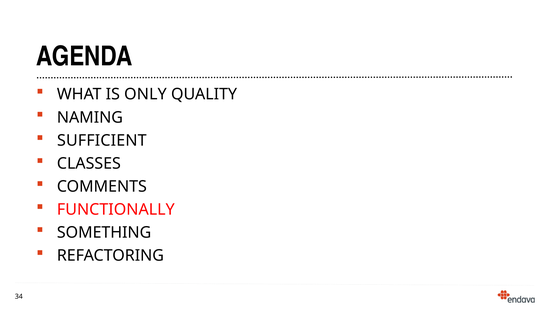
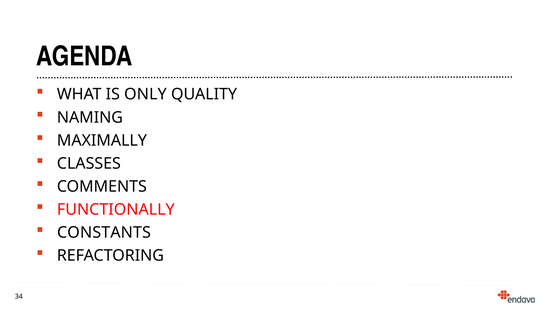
SUFFICIENT: SUFFICIENT -> MAXIMALLY (102, 140)
SOMETHING: SOMETHING -> CONSTANTS (104, 232)
